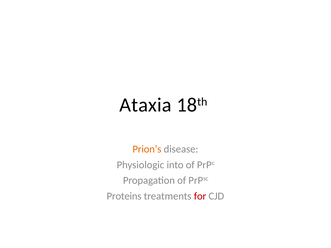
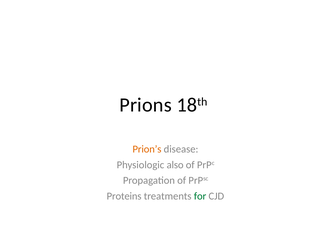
Ataxia: Ataxia -> Prions (146, 105)
into: into -> also (175, 165)
for colour: red -> green (200, 196)
